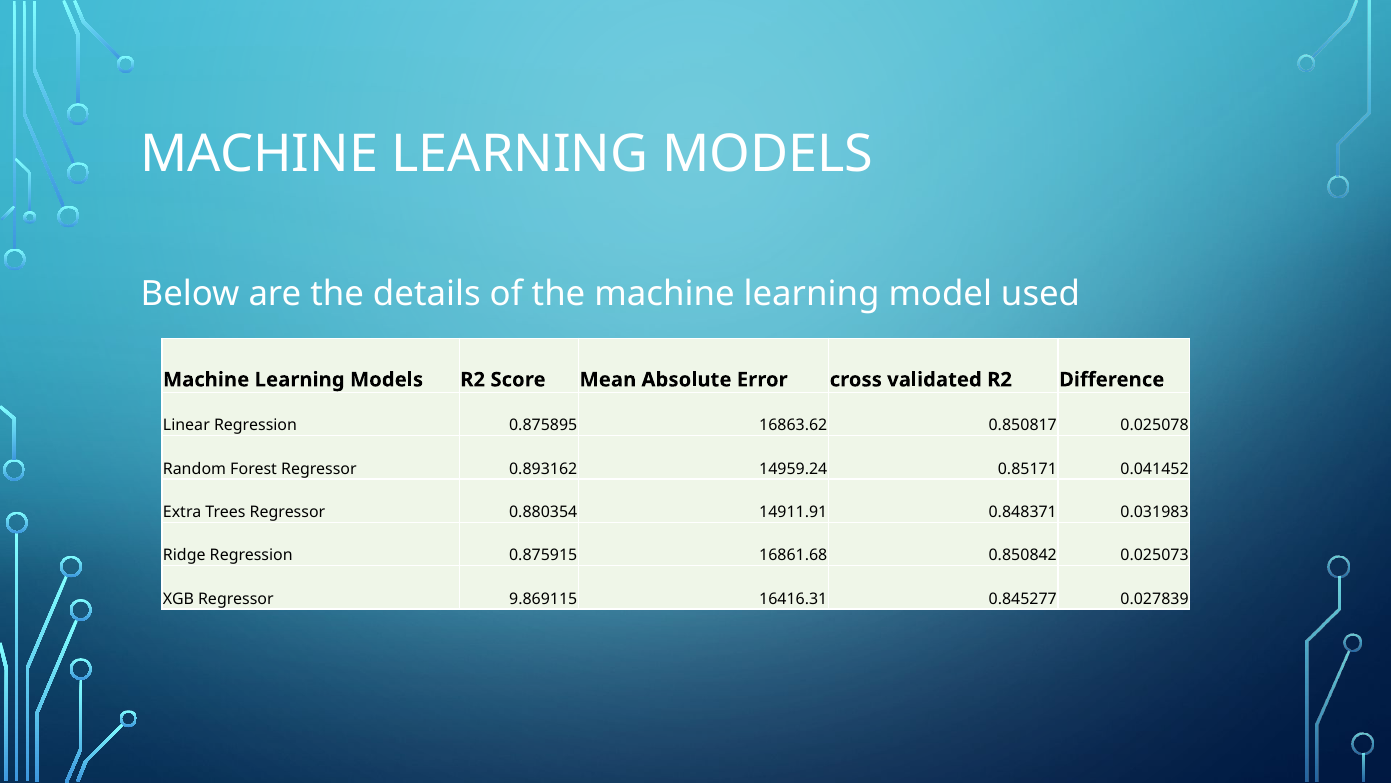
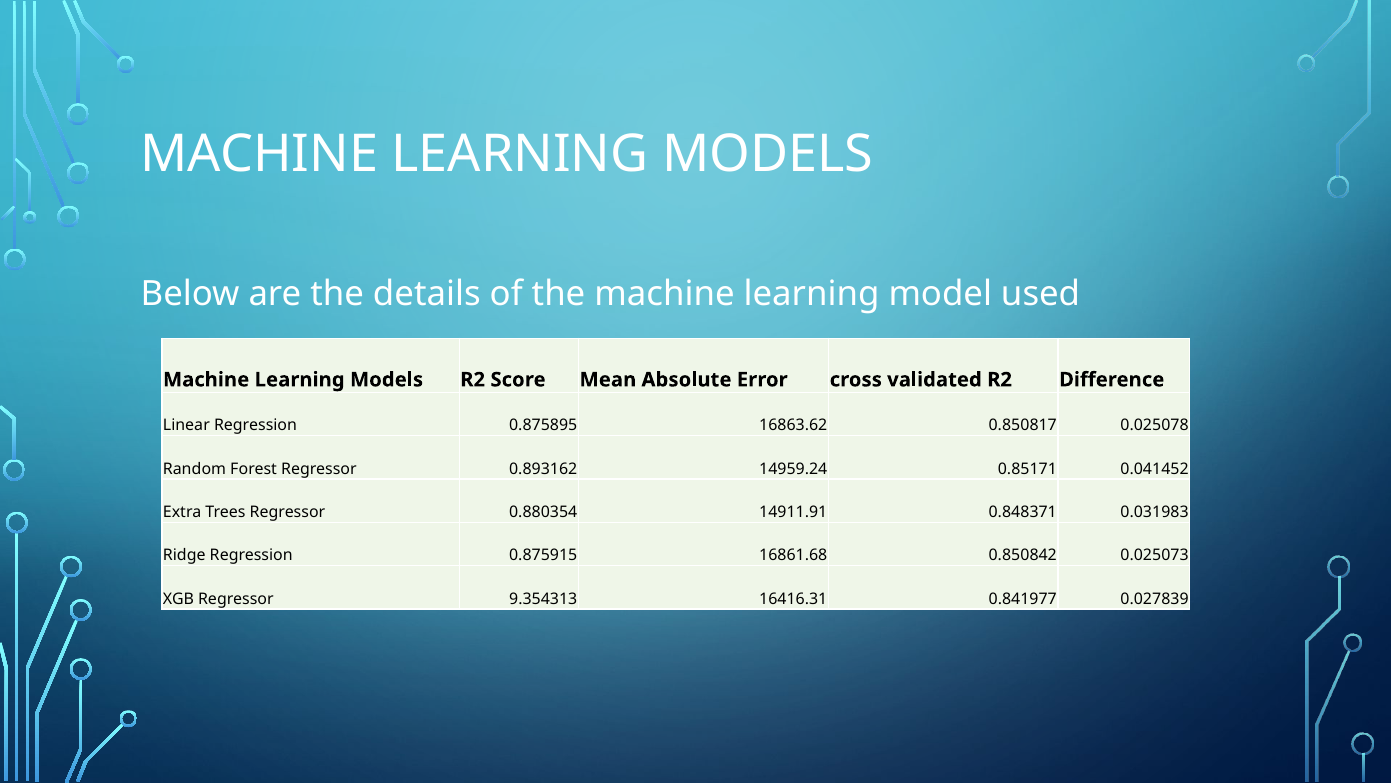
9.869115: 9.869115 -> 9.354313 (543, 599)
0.845277: 0.845277 -> 0.841977 (1023, 599)
